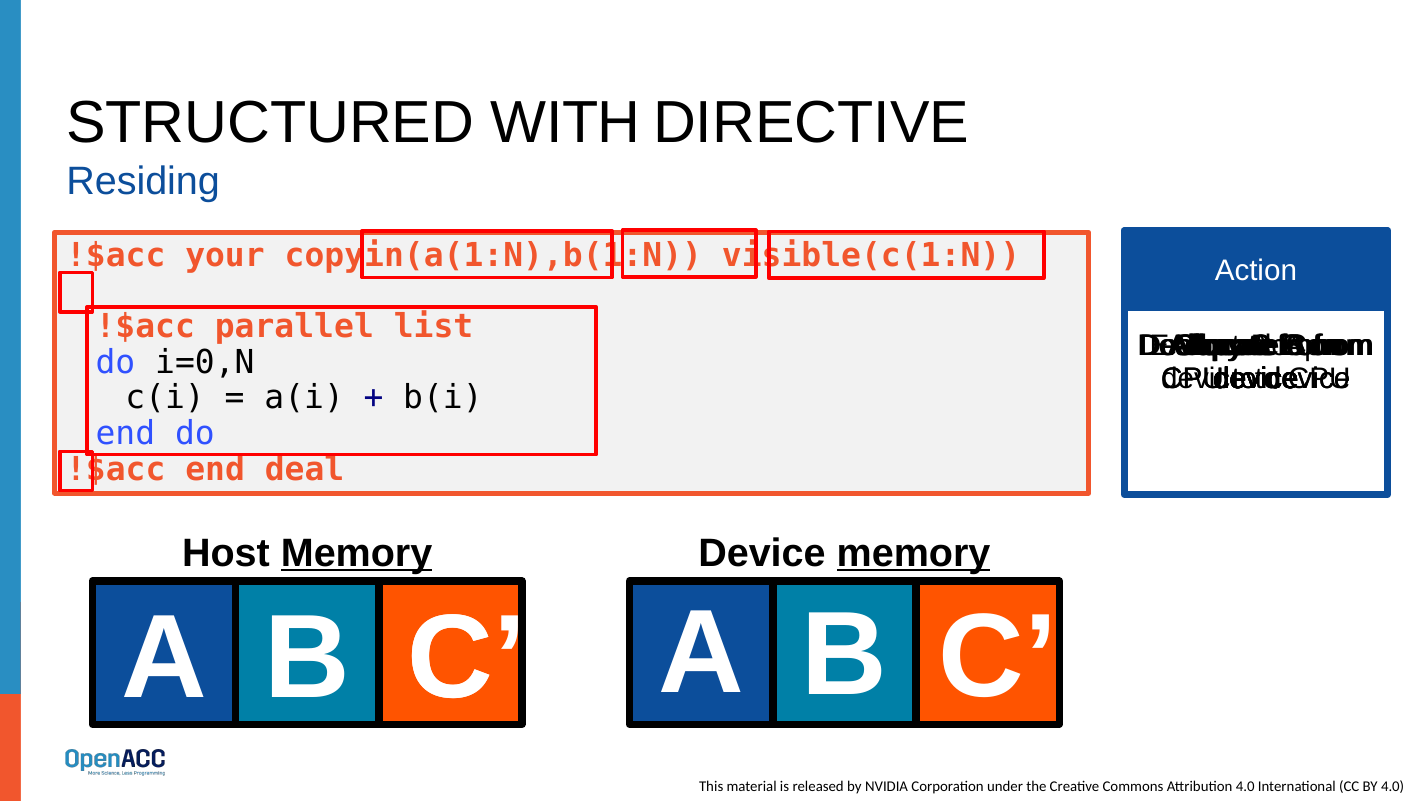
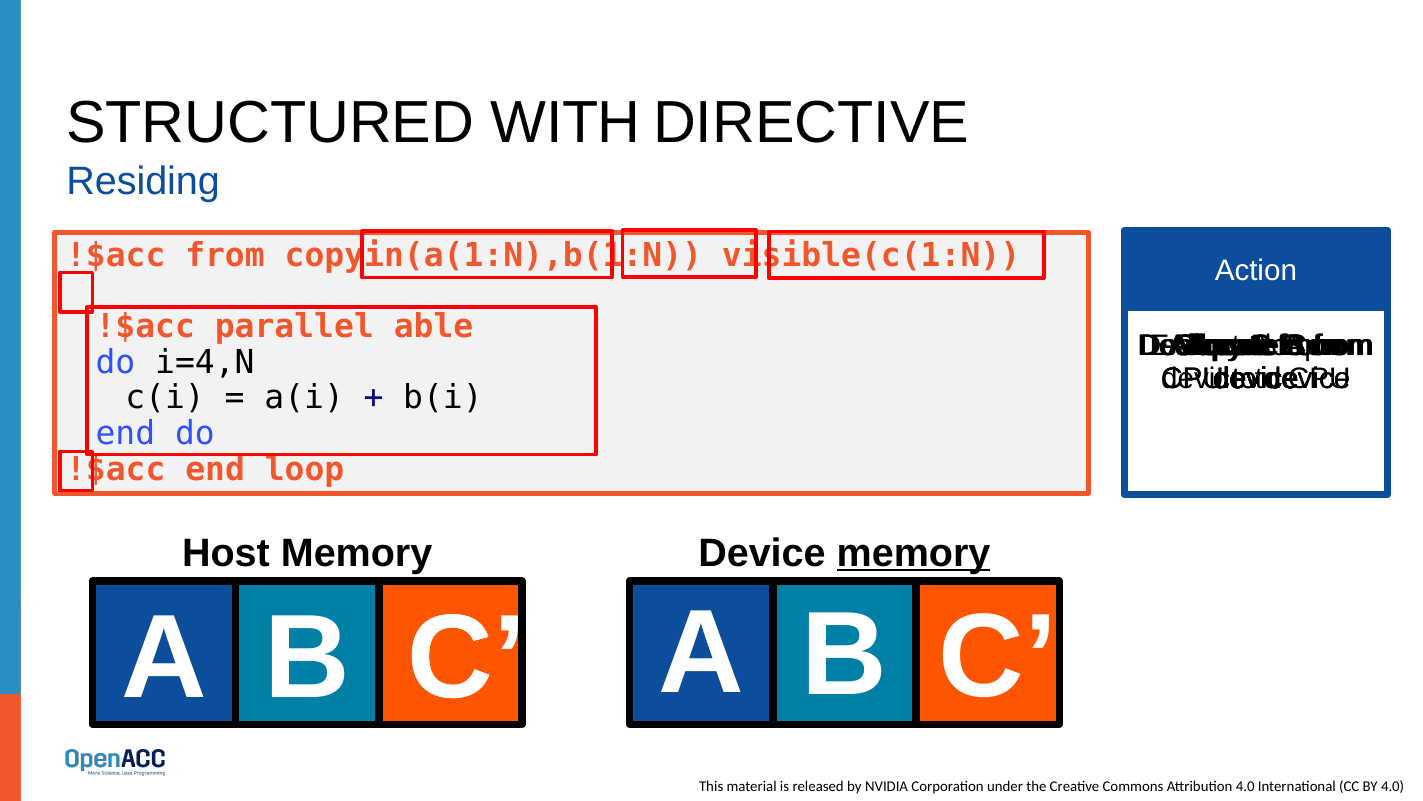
!$acc your: your -> from (225, 256)
list: list -> able (434, 327)
i=0,N: i=0,N -> i=4,N (205, 362)
end deal: deal -> loop (305, 469)
Memory underline: present -> none (357, 553)
